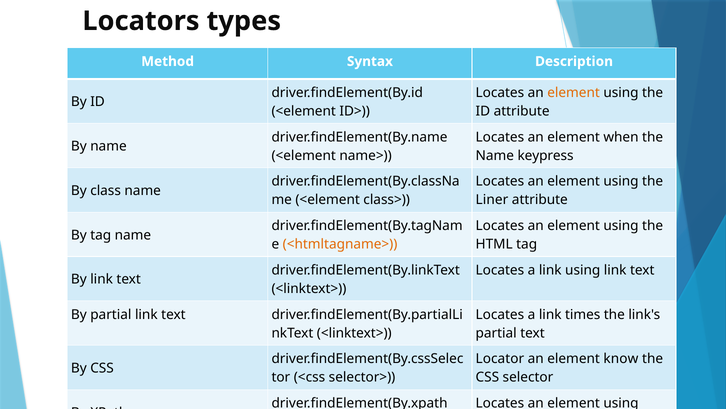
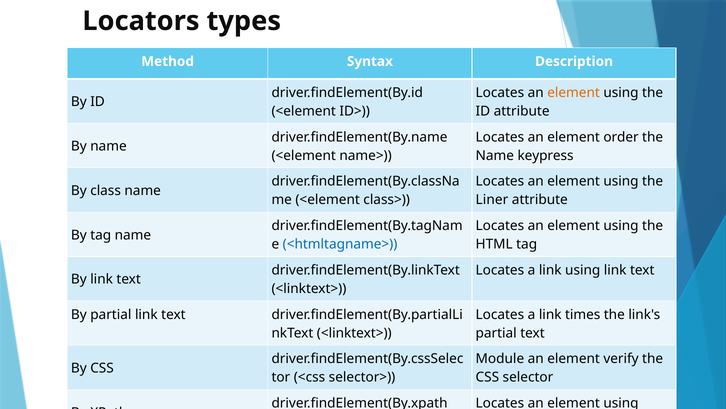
when: when -> order (621, 137)
<htmltagname> colour: orange -> blue (340, 244)
Locator: Locator -> Module (500, 358)
know: know -> verify (621, 358)
